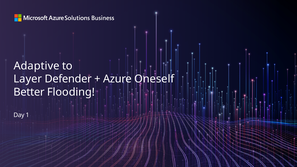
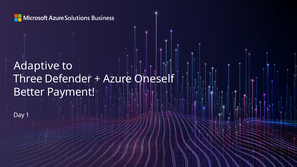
Layer: Layer -> Three (28, 79)
Flooding: Flooding -> Payment (71, 92)
